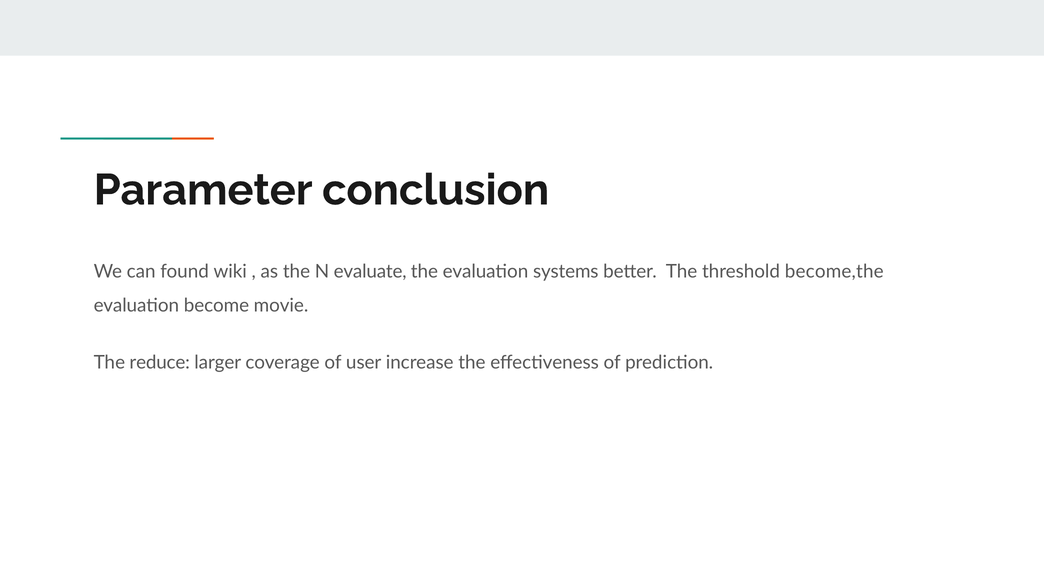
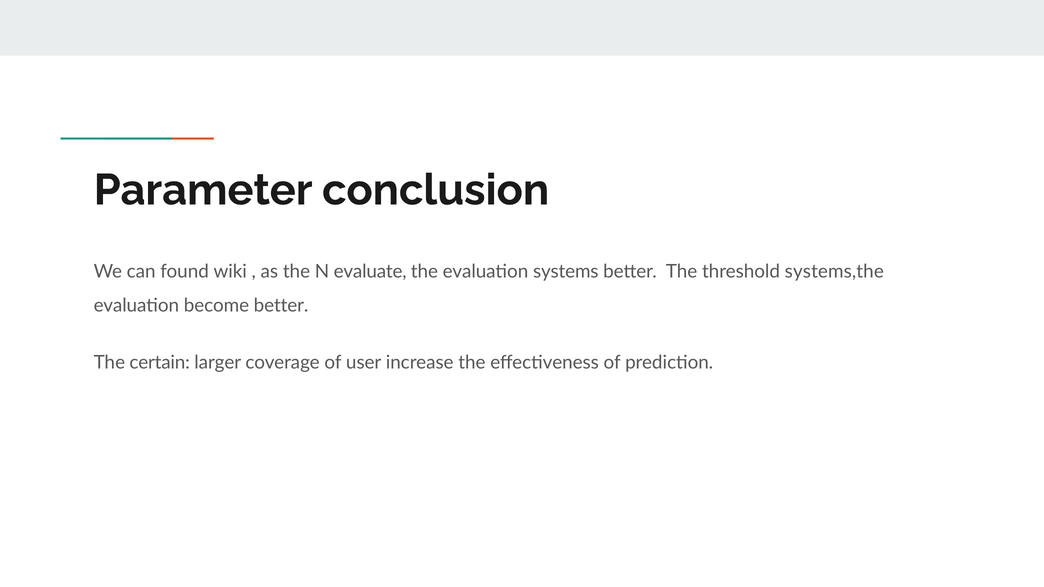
become,the: become,the -> systems,the (834, 272)
become movie: movie -> better (281, 306)
reduce: reduce -> certain (160, 363)
